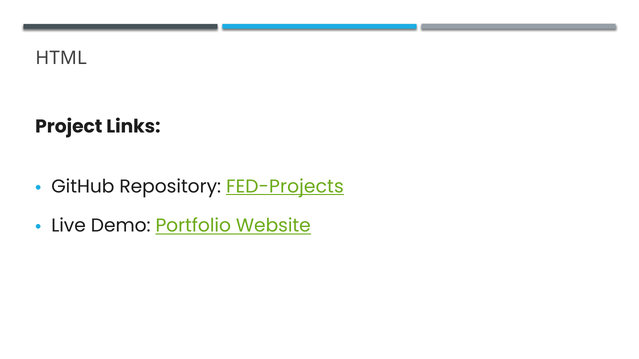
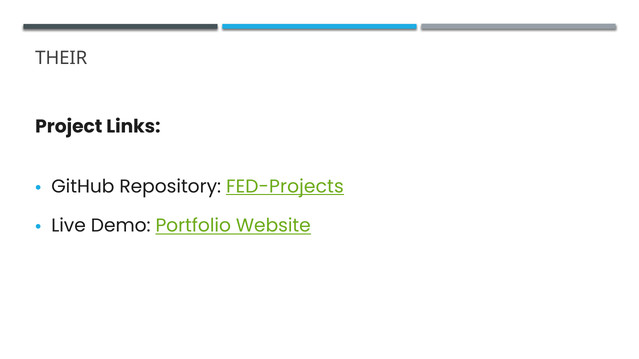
HTML: HTML -> THEIR (61, 58)
